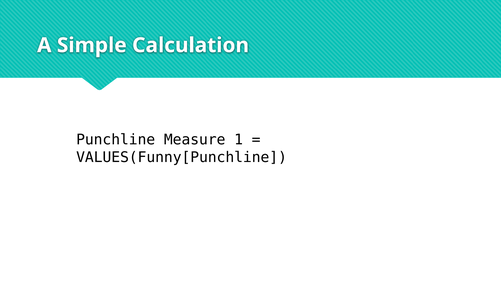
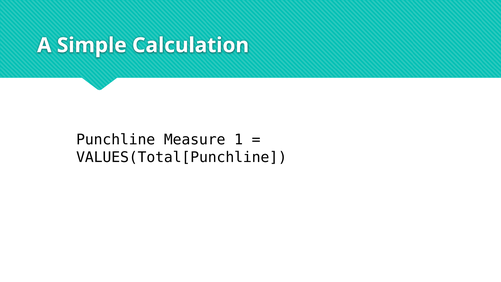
VALUES(Funny[Punchline: VALUES(Funny[Punchline -> VALUES(Total[Punchline (182, 157)
